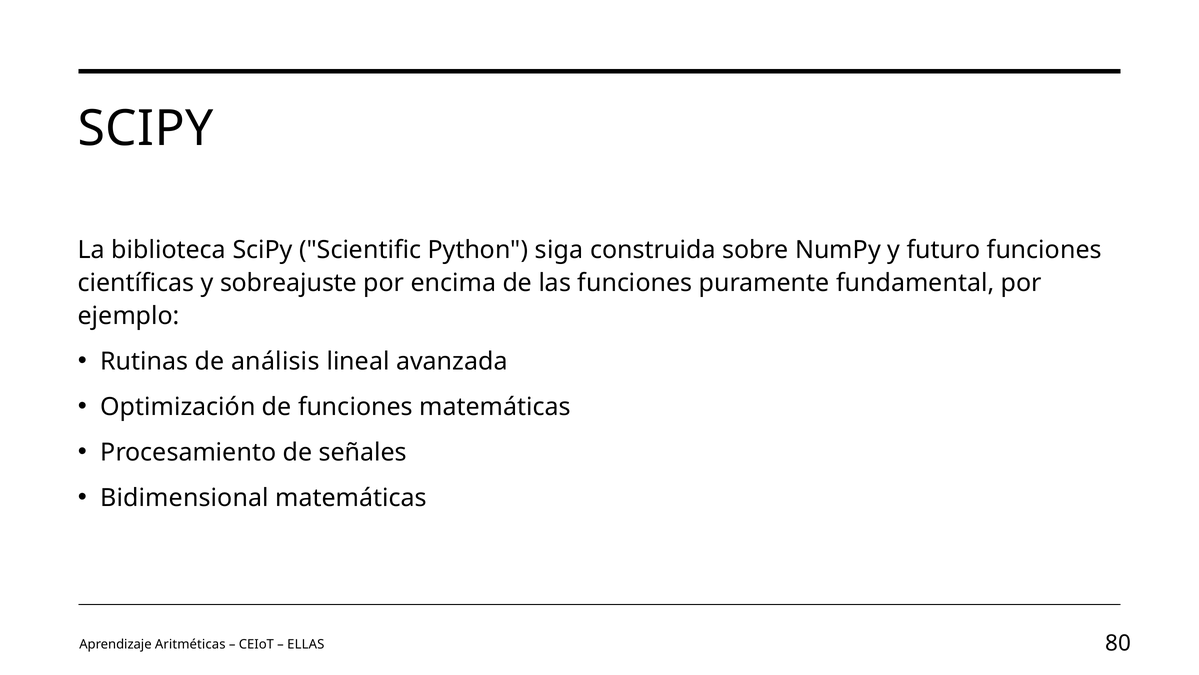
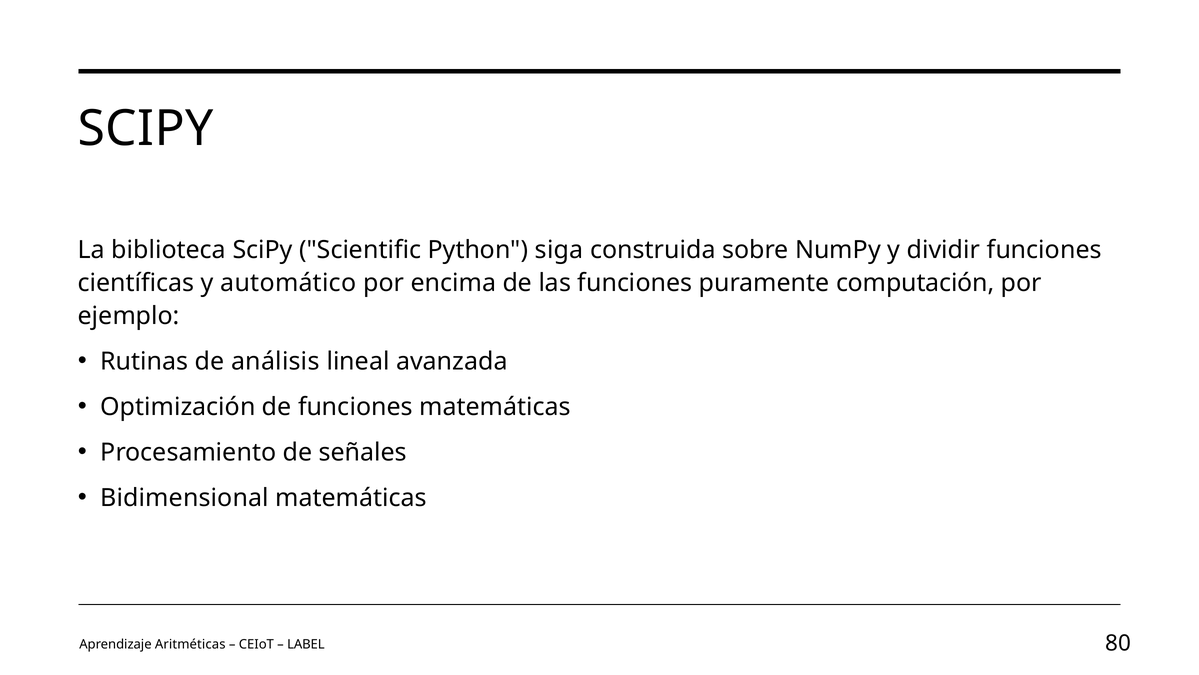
futuro: futuro -> dividir (943, 250)
sobreajuste: sobreajuste -> automático (288, 283)
fundamental: fundamental -> computación (915, 283)
ELLAS: ELLAS -> LABEL (306, 644)
